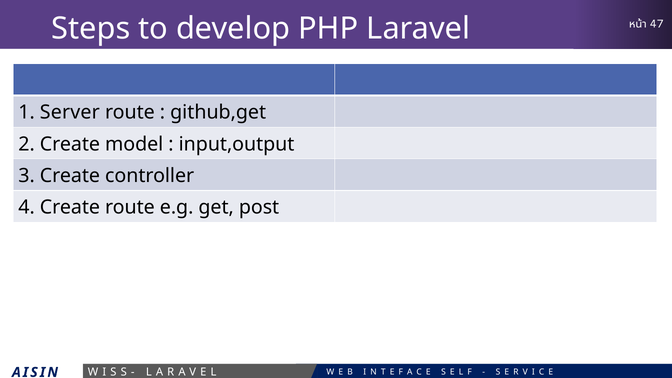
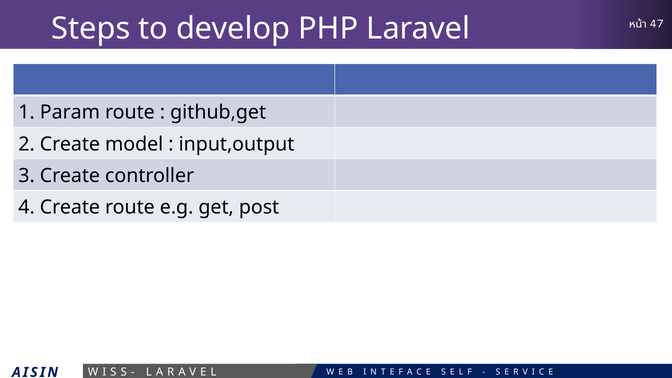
Server: Server -> Param (70, 112)
